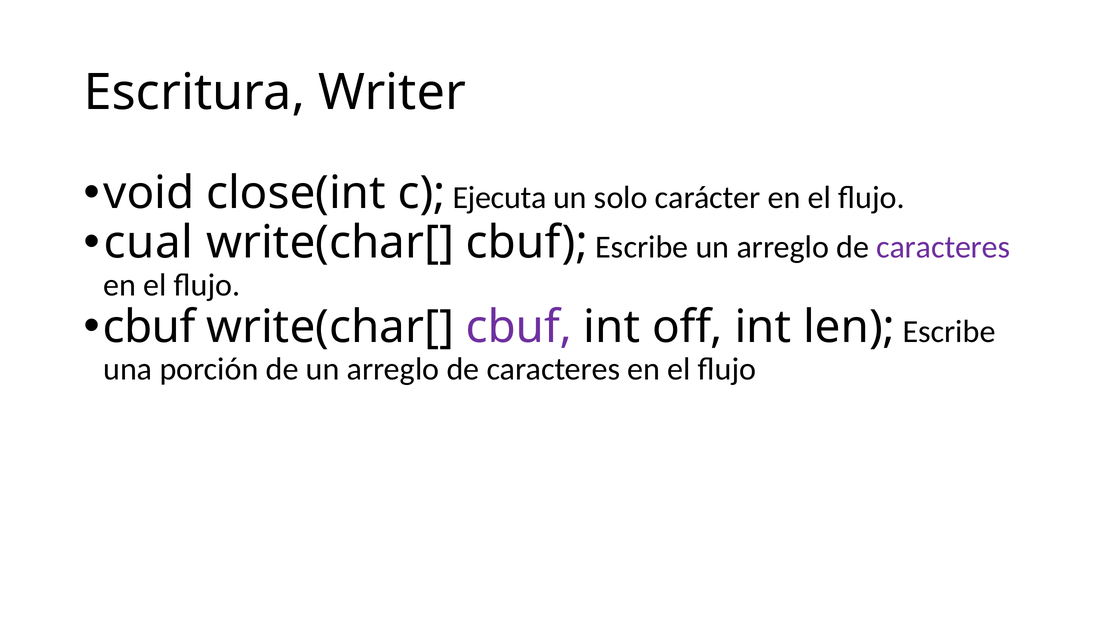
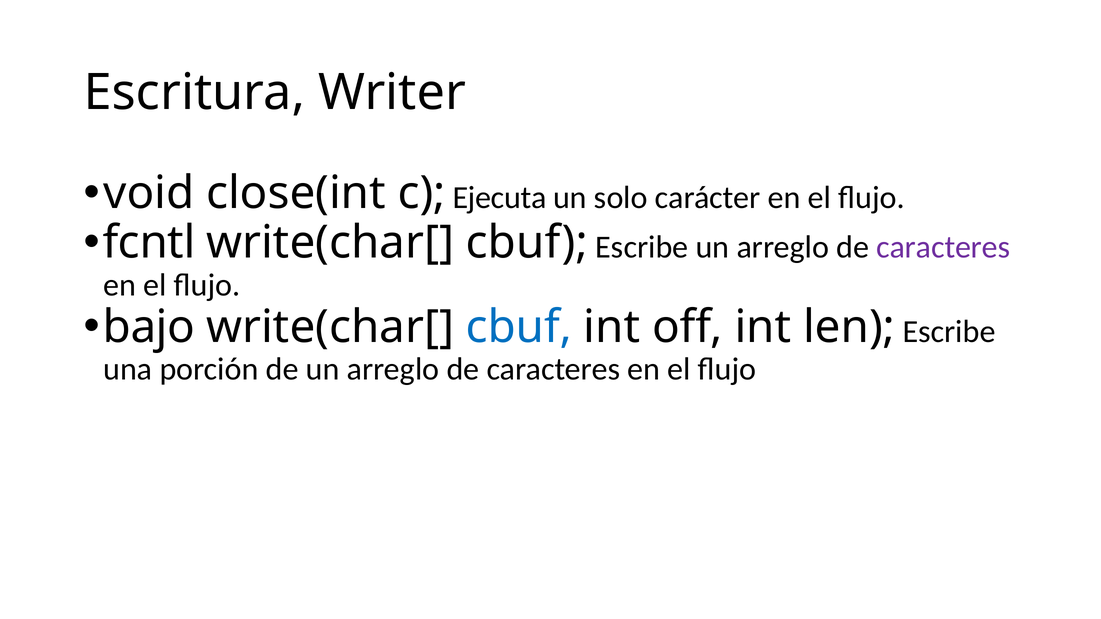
cual: cual -> fcntl (149, 243)
cbuf: cbuf -> bajo (149, 327)
cbuf colour: purple -> blue (519, 327)
